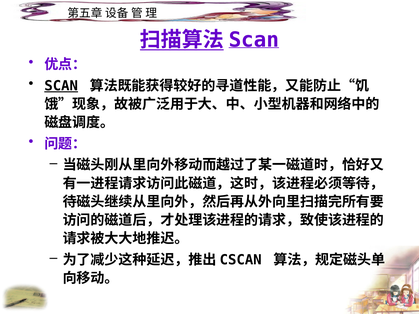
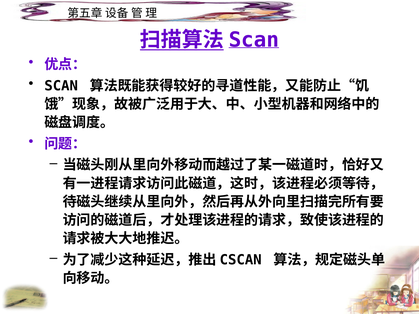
SCAN underline: present -> none (61, 86)
